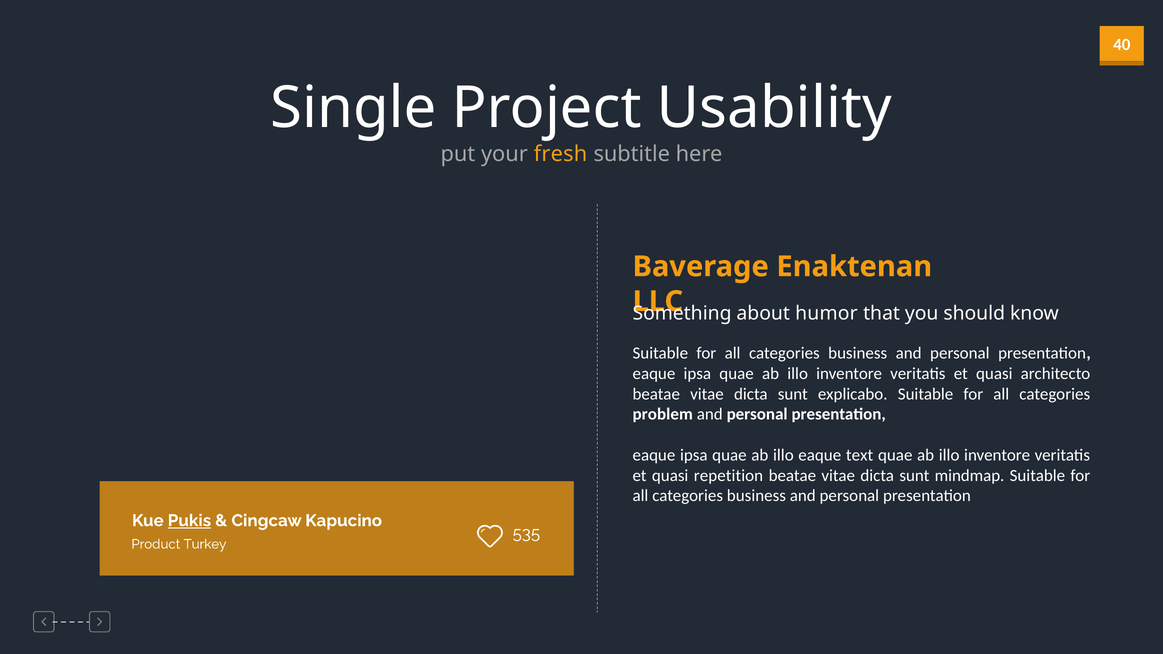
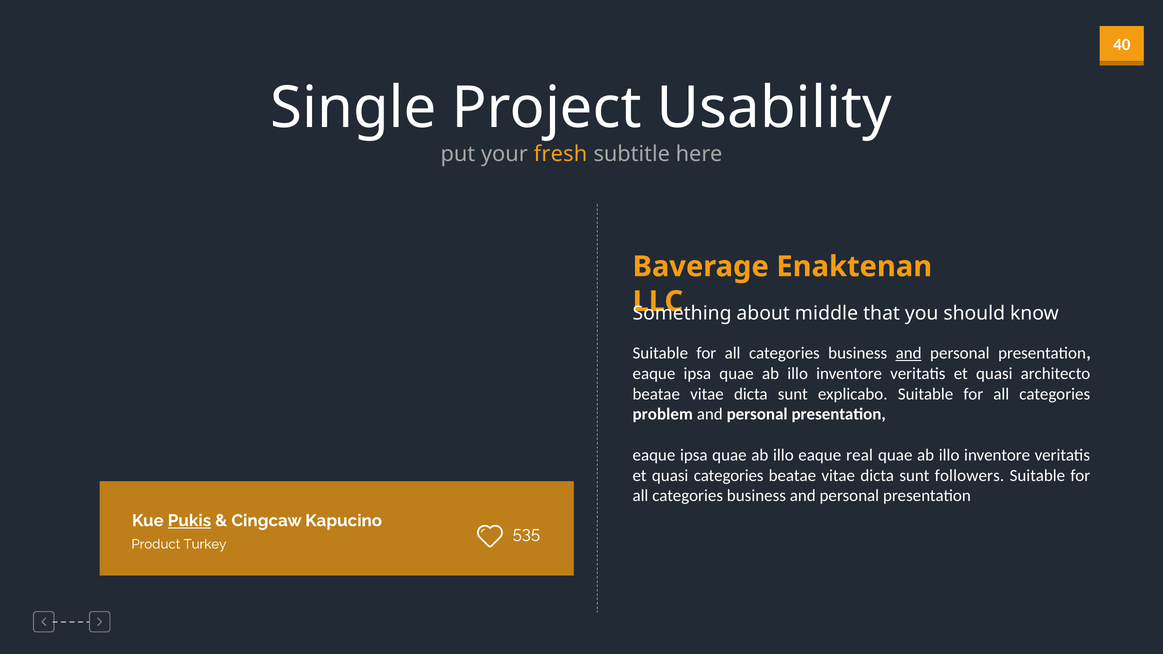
humor: humor -> middle (827, 313)
and underline: none -> present (909, 353)
text: text -> real (860, 455)
quasi repetition: repetition -> categories (729, 476)
mindmap: mindmap -> followers (969, 476)
